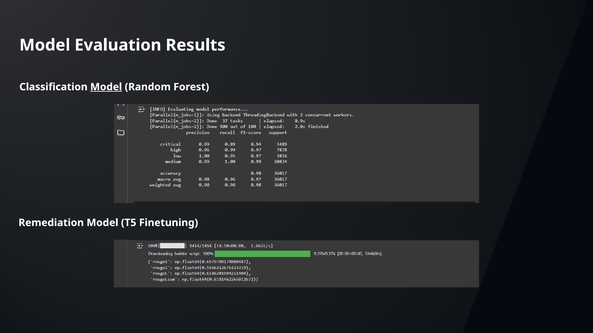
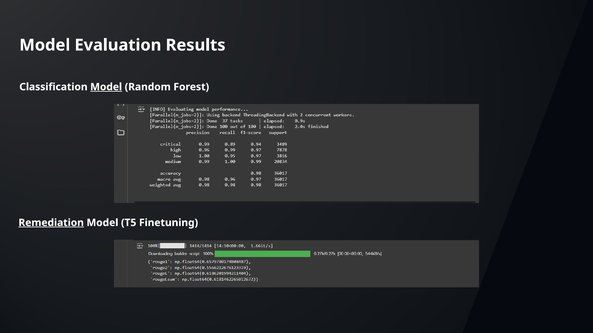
Remediation underline: none -> present (51, 223)
